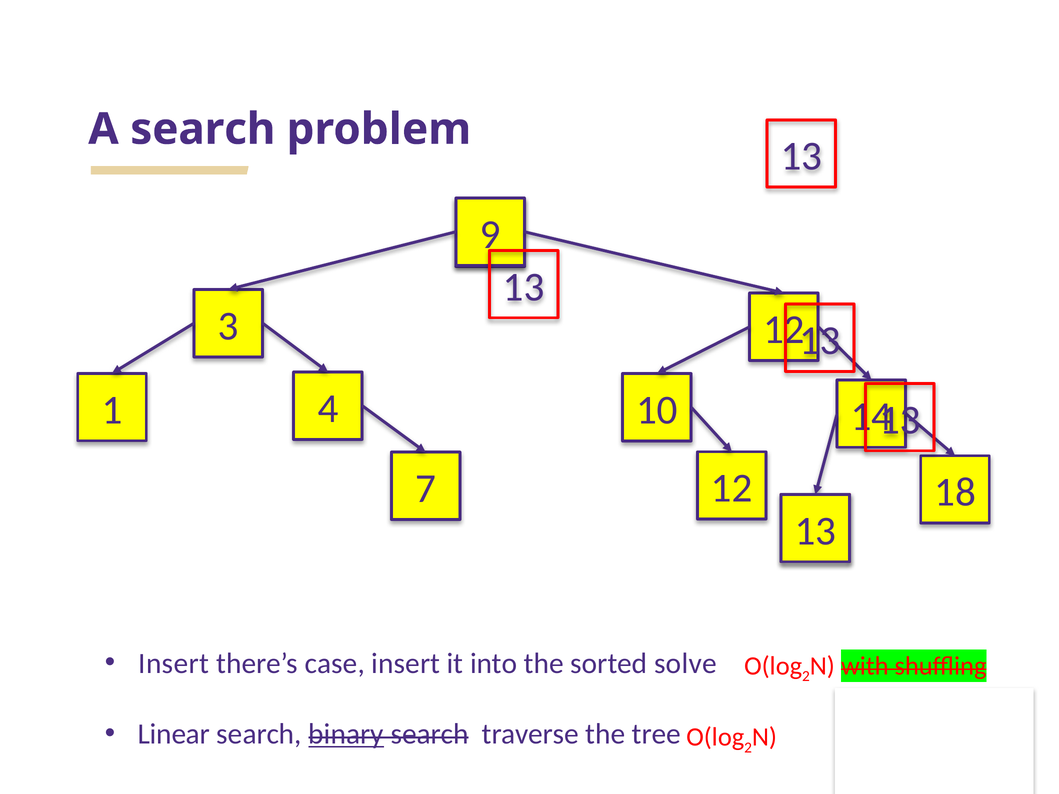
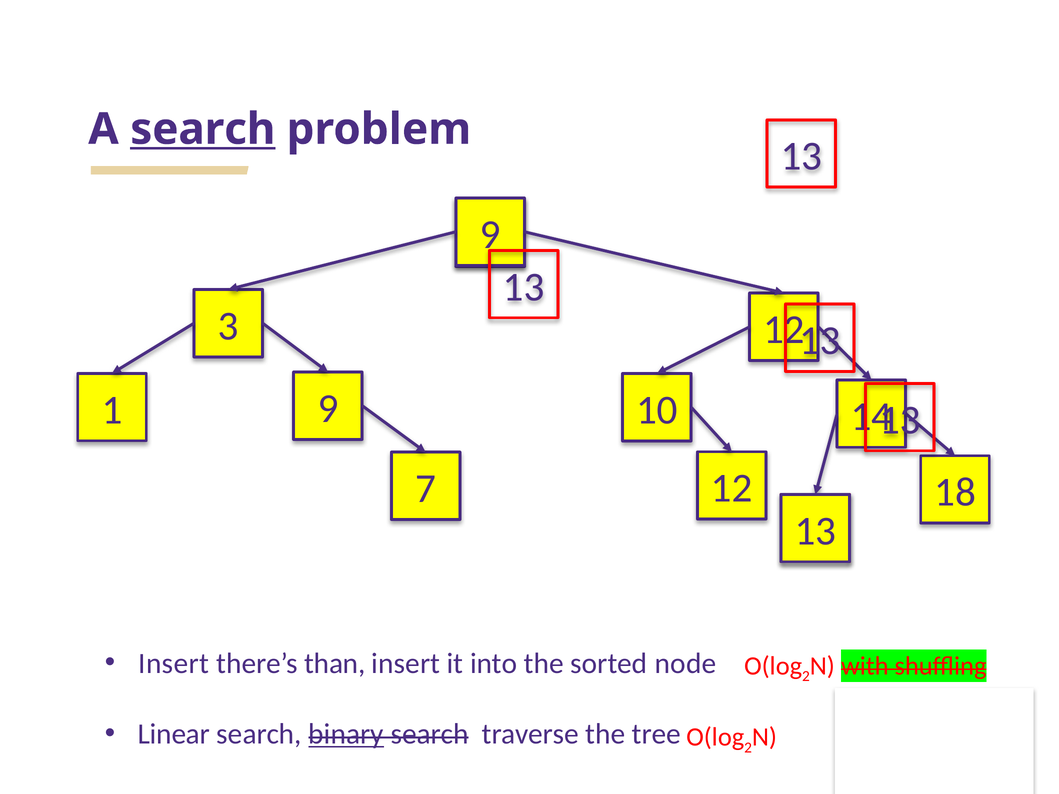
search underline: none -> present (203, 129)
4: 4 -> 9 (328, 409)
case: case -> than (335, 664)
solve: solve -> node (686, 664)
